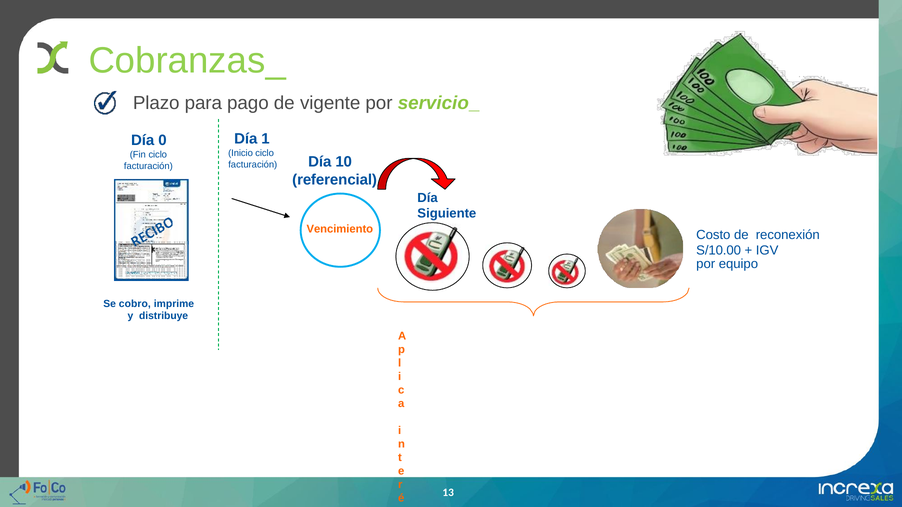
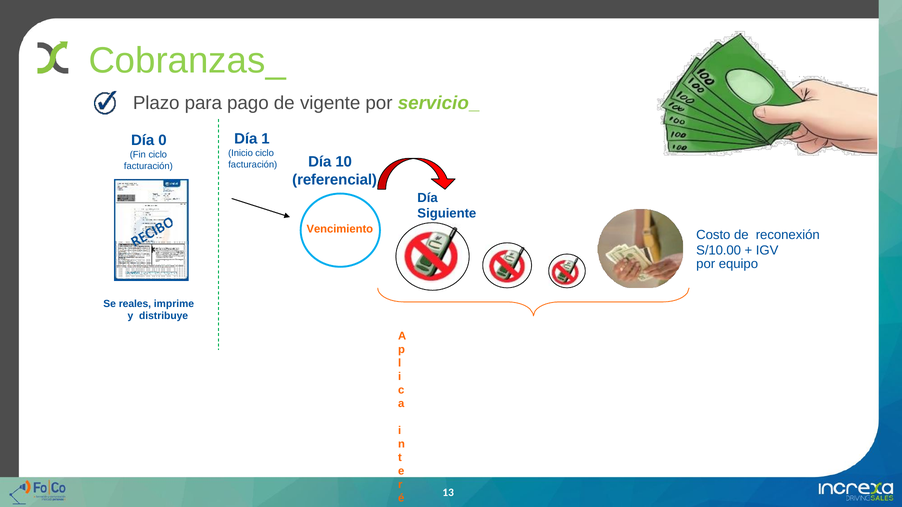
Se cobro: cobro -> reales (135, 304)
